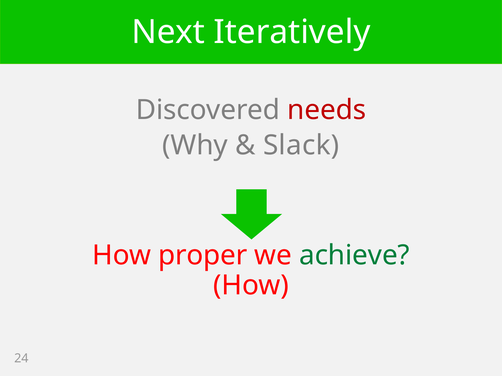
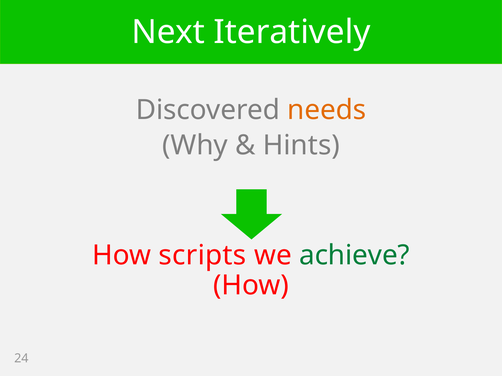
needs colour: red -> orange (327, 110)
Slack: Slack -> Hints (301, 145)
proper: proper -> scripts (202, 256)
